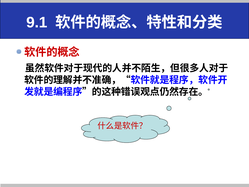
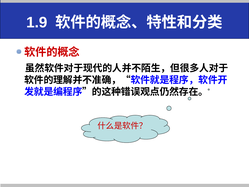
9.1: 9.1 -> 1.9 (37, 22)
